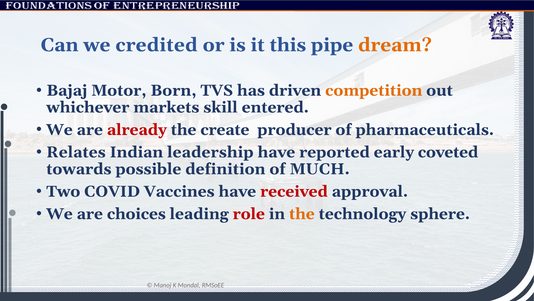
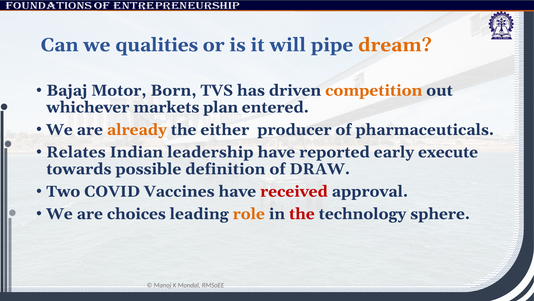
credited: credited -> qualities (157, 45)
this: this -> will (288, 45)
skill: skill -> plan (221, 107)
already colour: red -> orange (137, 129)
create: create -> either (225, 129)
coveted: coveted -> execute (448, 152)
MUCH: MUCH -> DRAW (320, 169)
role colour: red -> orange (249, 213)
the colour: orange -> red (302, 213)
